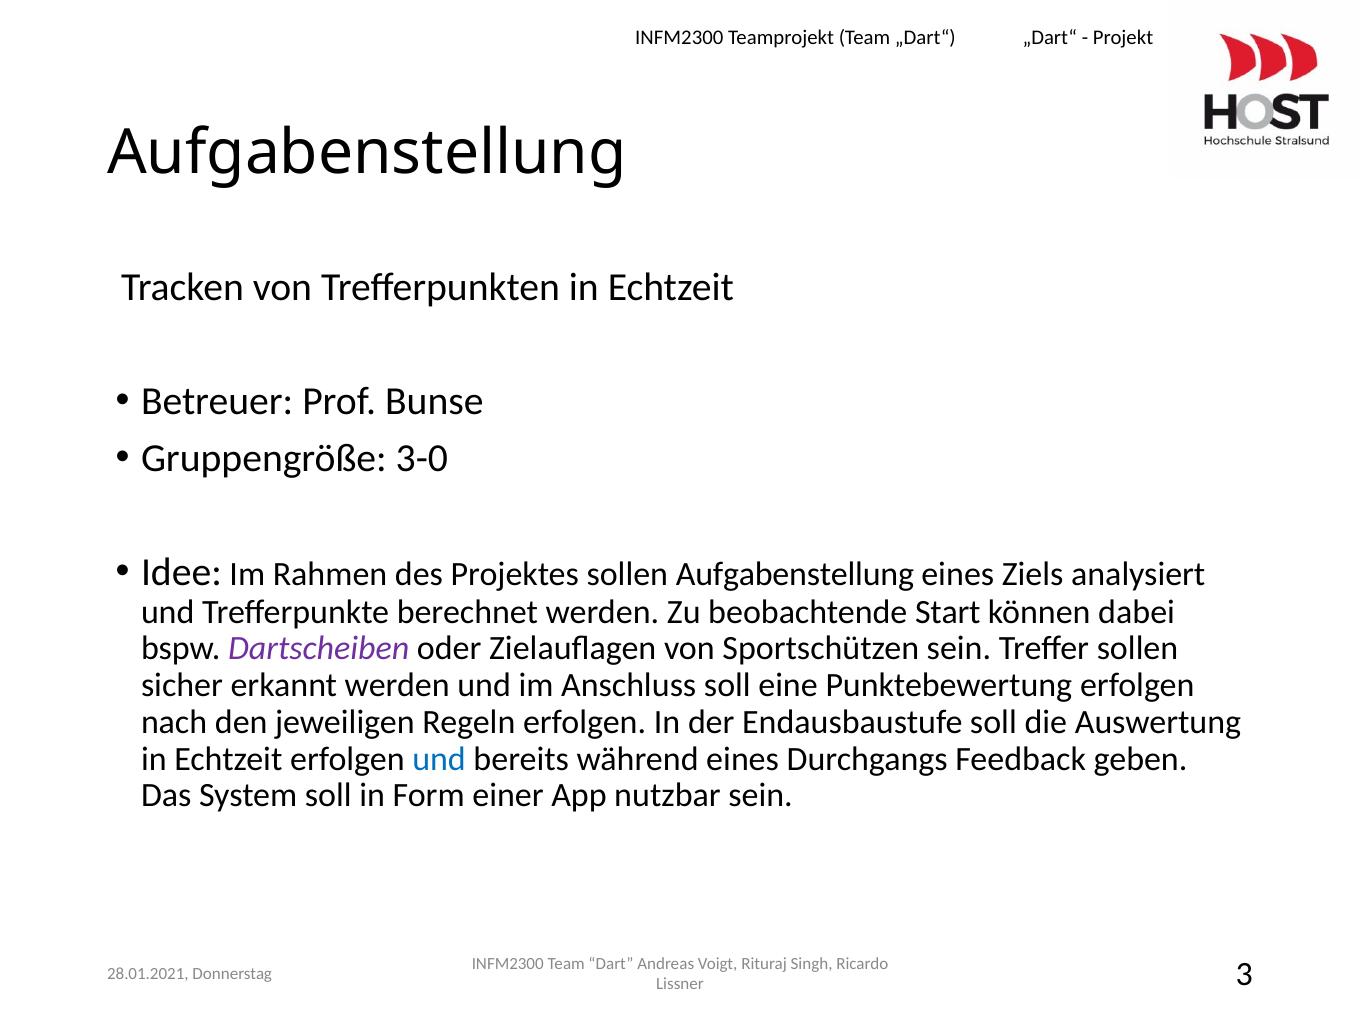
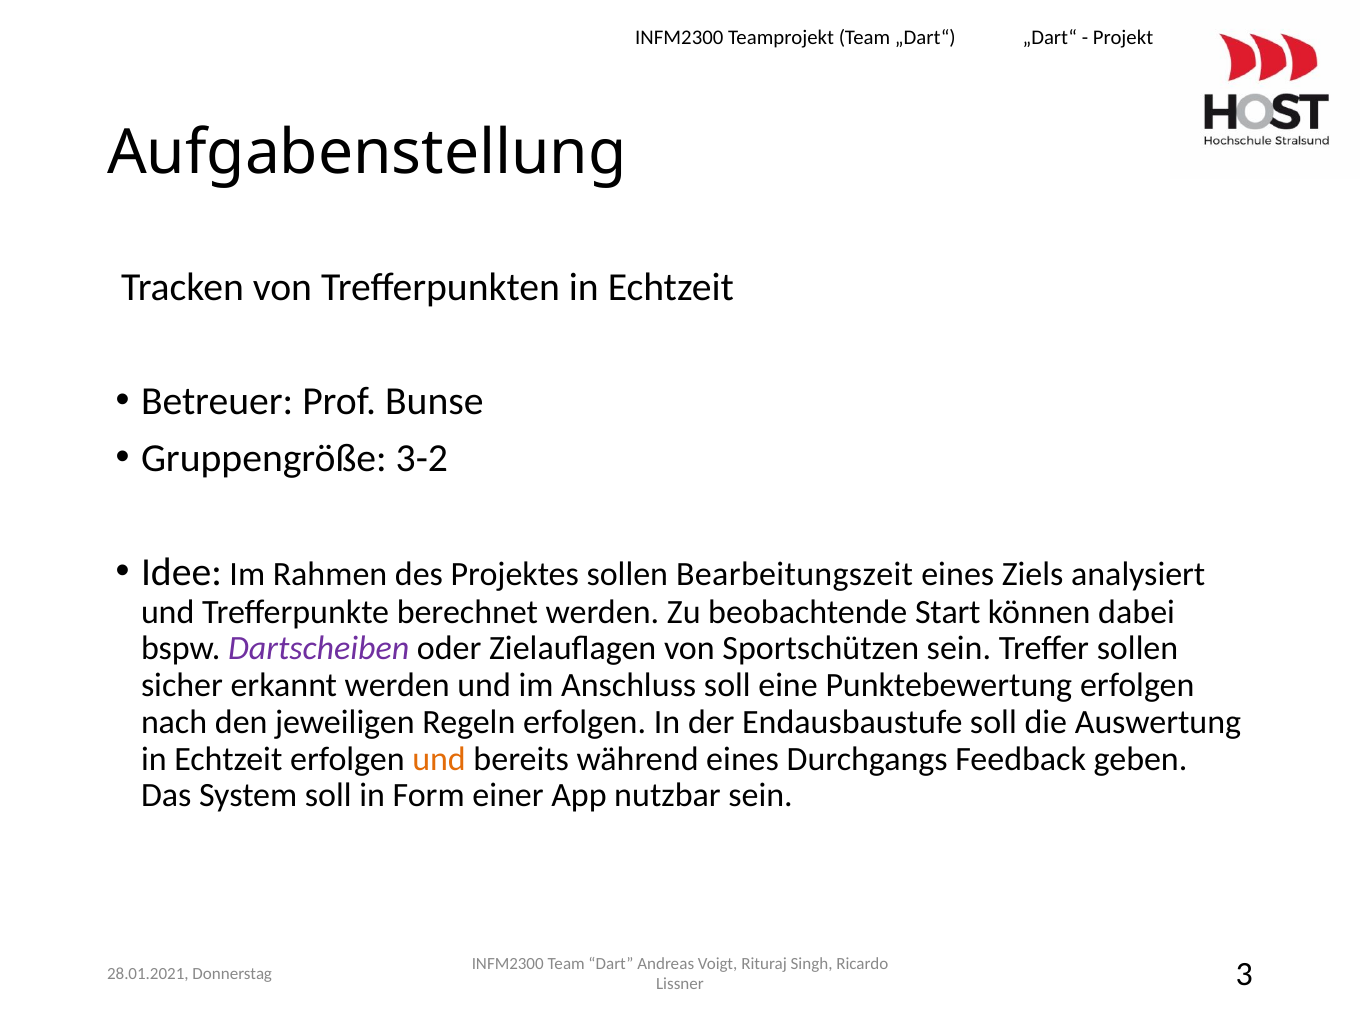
3-0: 3-0 -> 3-2 (422, 458)
sollen Aufgabenstellung: Aufgabenstellung -> Bearbeitungszeit (795, 574)
und colour: blue -> orange (439, 759)
